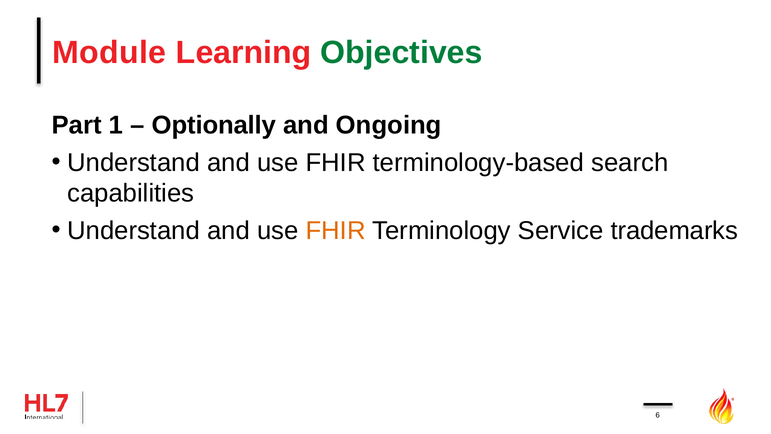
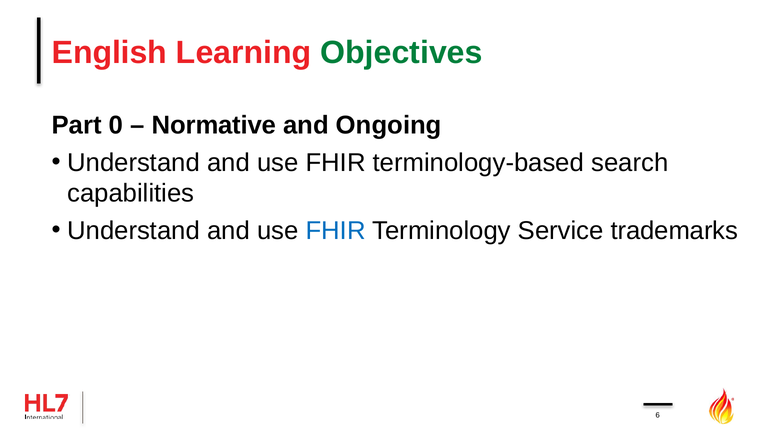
Module: Module -> English (109, 53)
1: 1 -> 0 (116, 125)
Optionally: Optionally -> Normative (214, 125)
FHIR colour: orange -> blue (336, 231)
